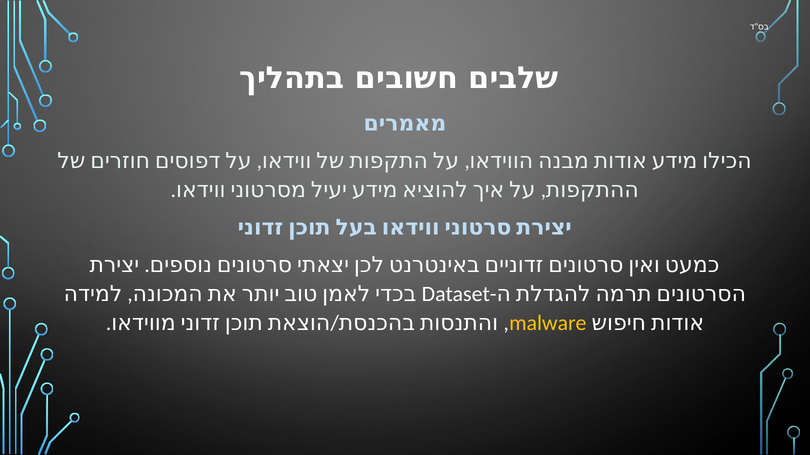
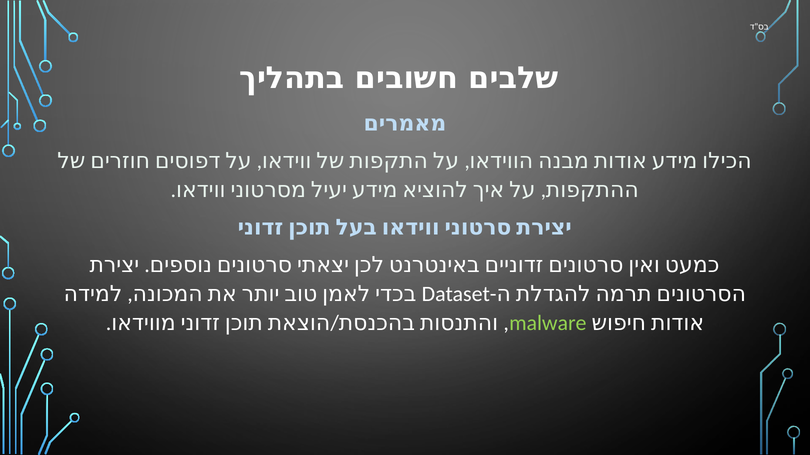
malware colour: yellow -> light green (548, 323)
